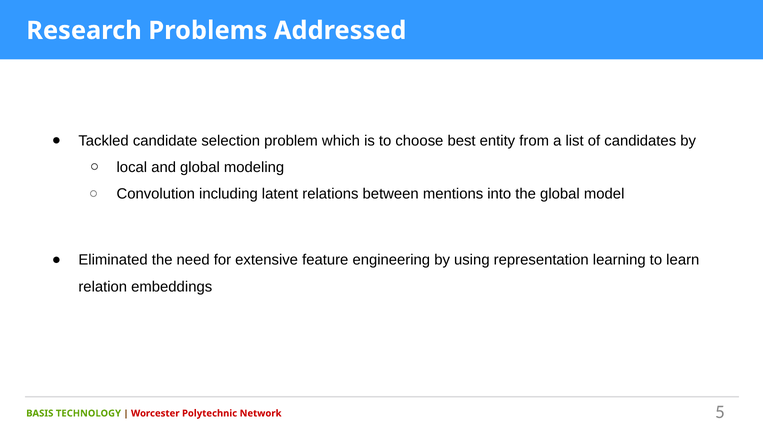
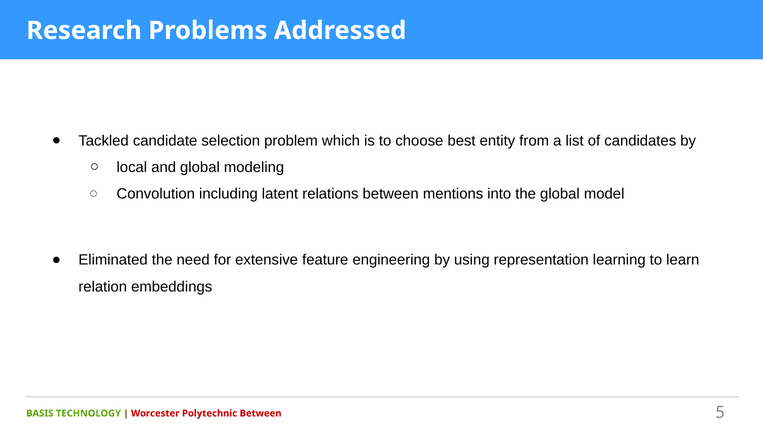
Polytechnic Network: Network -> Between (261, 414)
